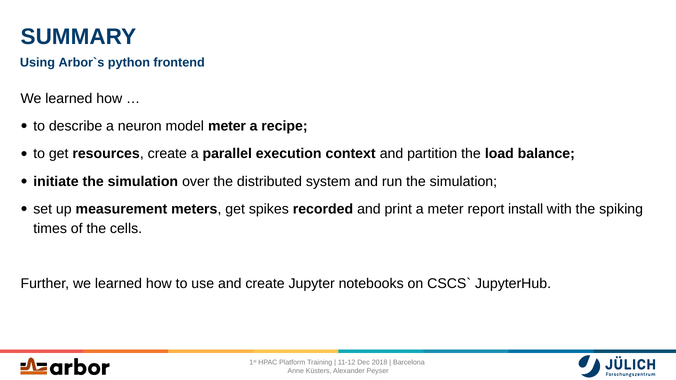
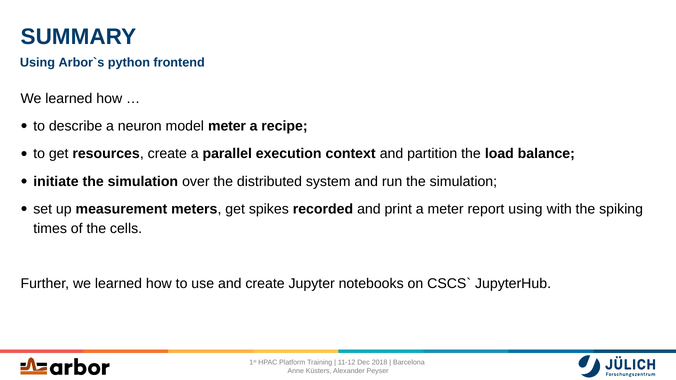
report install: install -> using (525, 209)
